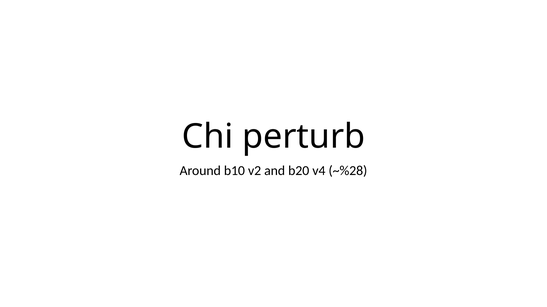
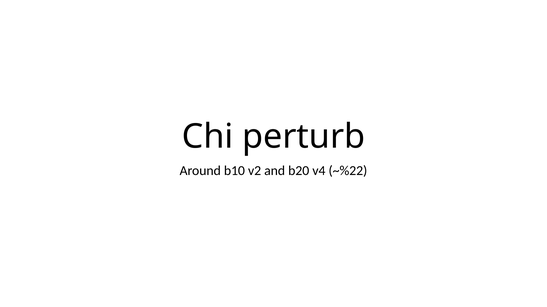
~%28: ~%28 -> ~%22 (348, 171)
